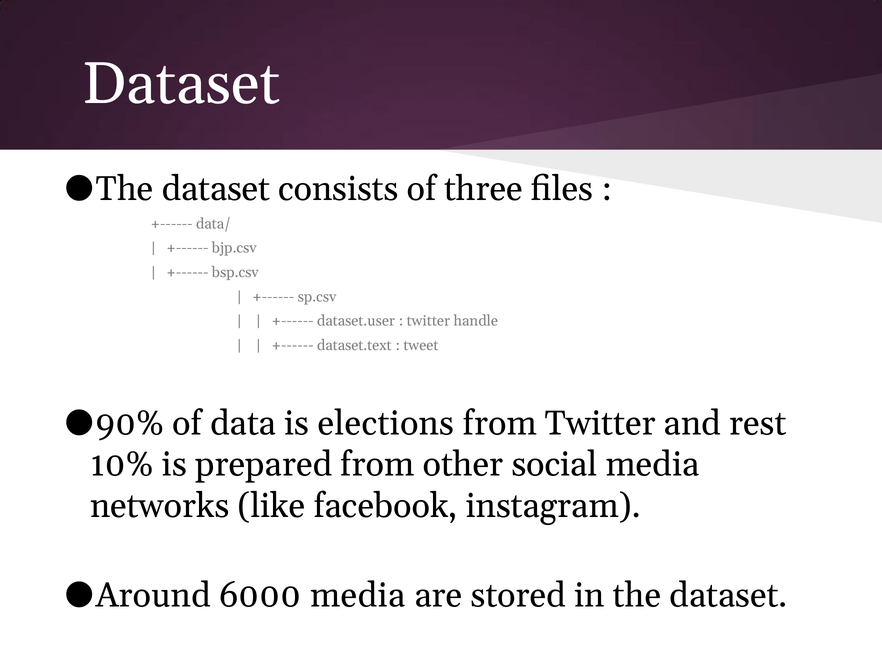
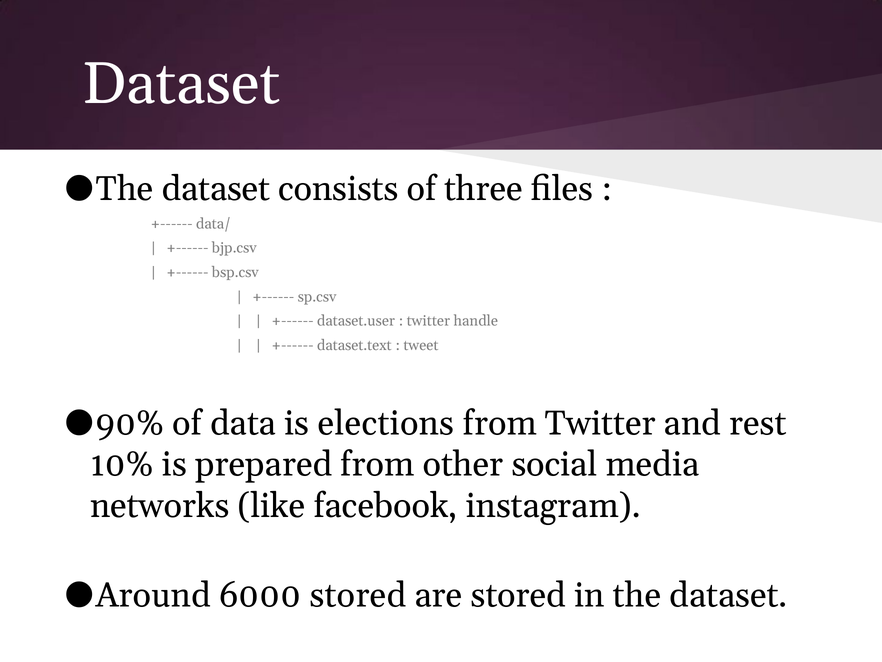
6000 media: media -> stored (358, 595)
